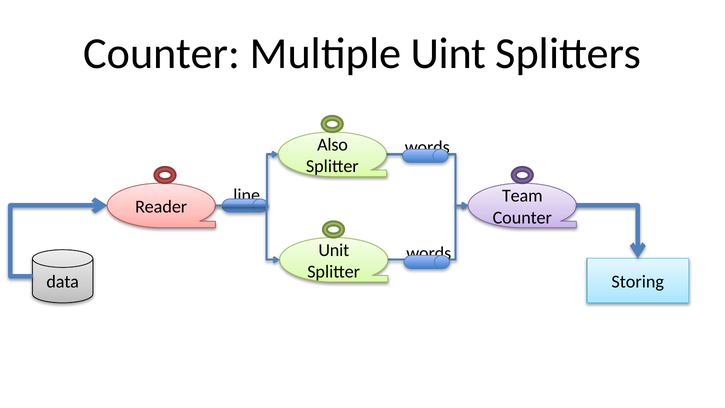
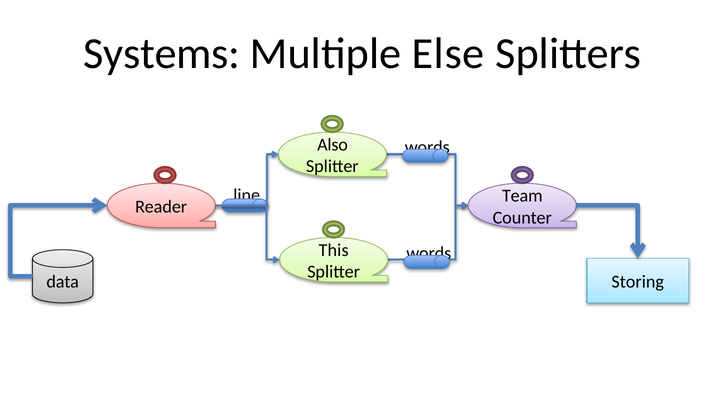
Counter: Counter -> Systems (162, 53)
Uint: Uint -> Else (448, 53)
Unit: Unit -> This (334, 250)
